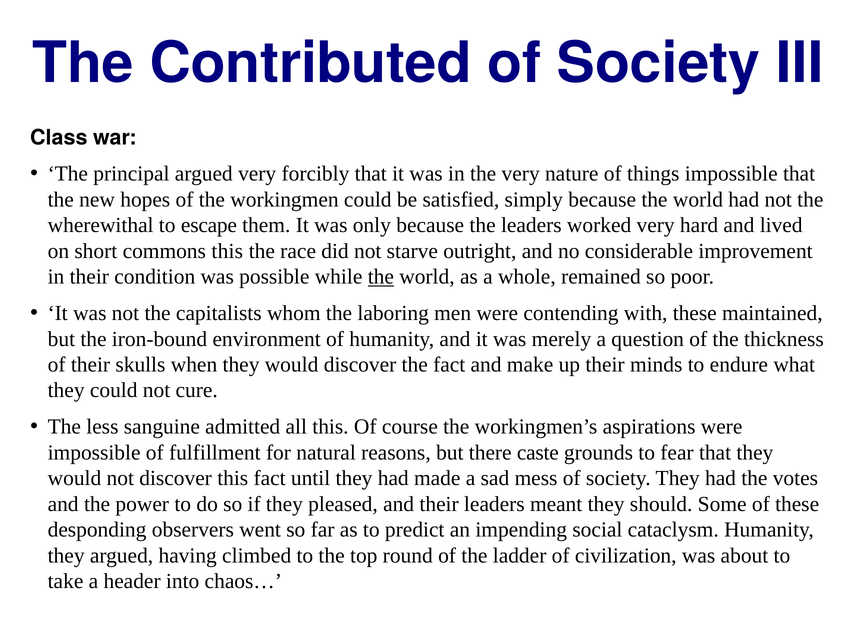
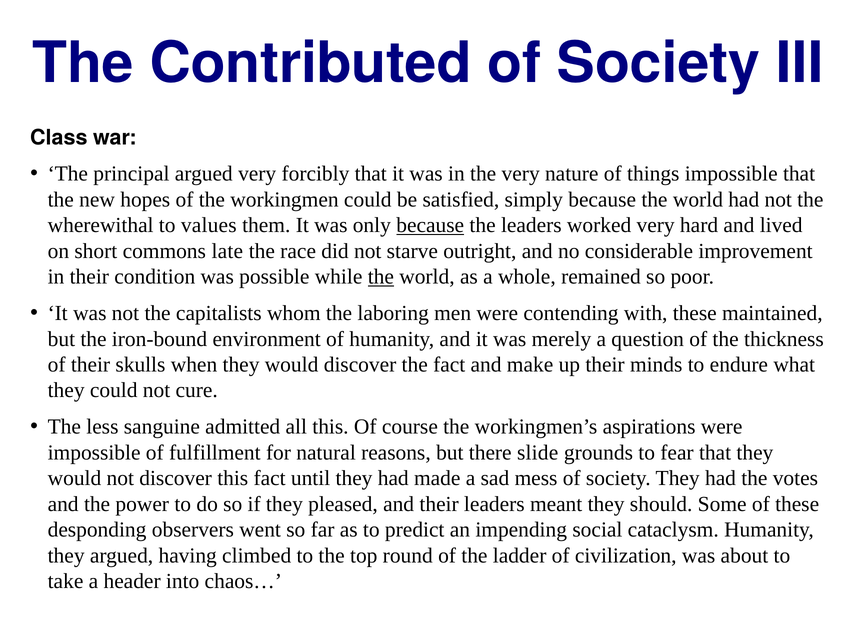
escape: escape -> values (209, 226)
because underline: none -> present (430, 226)
commons this: this -> late (227, 251)
caste: caste -> slide (538, 453)
